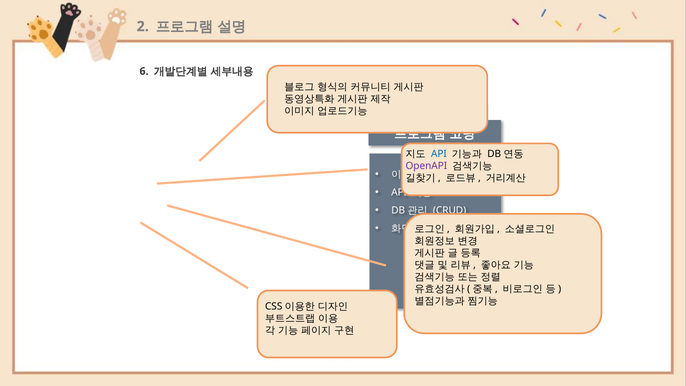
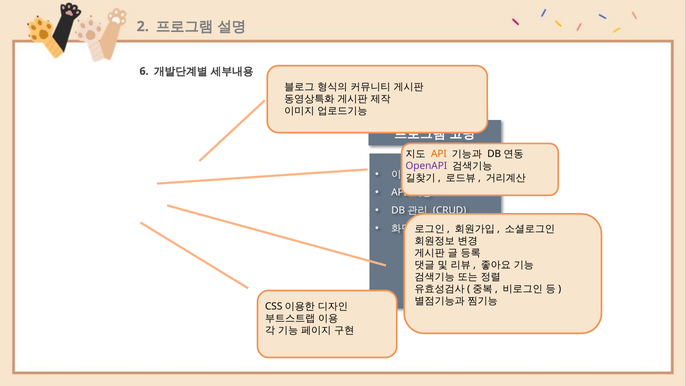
API colour: blue -> orange (439, 154)
